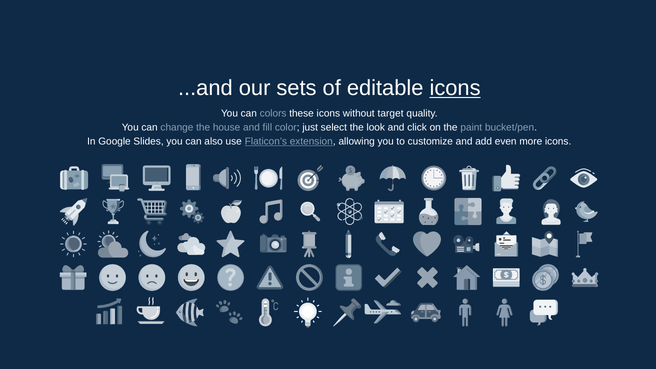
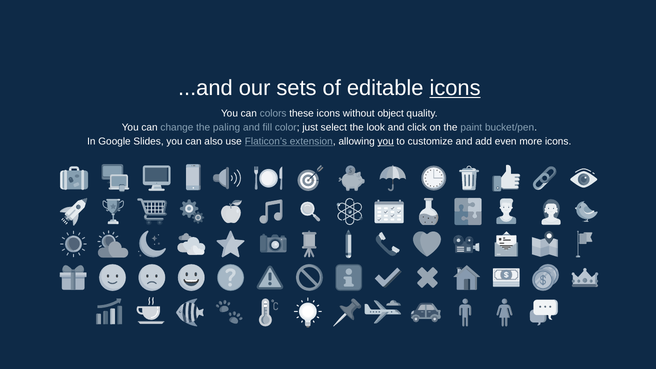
target: target -> object (391, 114)
house: house -> paling (227, 127)
you underline: none -> present (386, 141)
